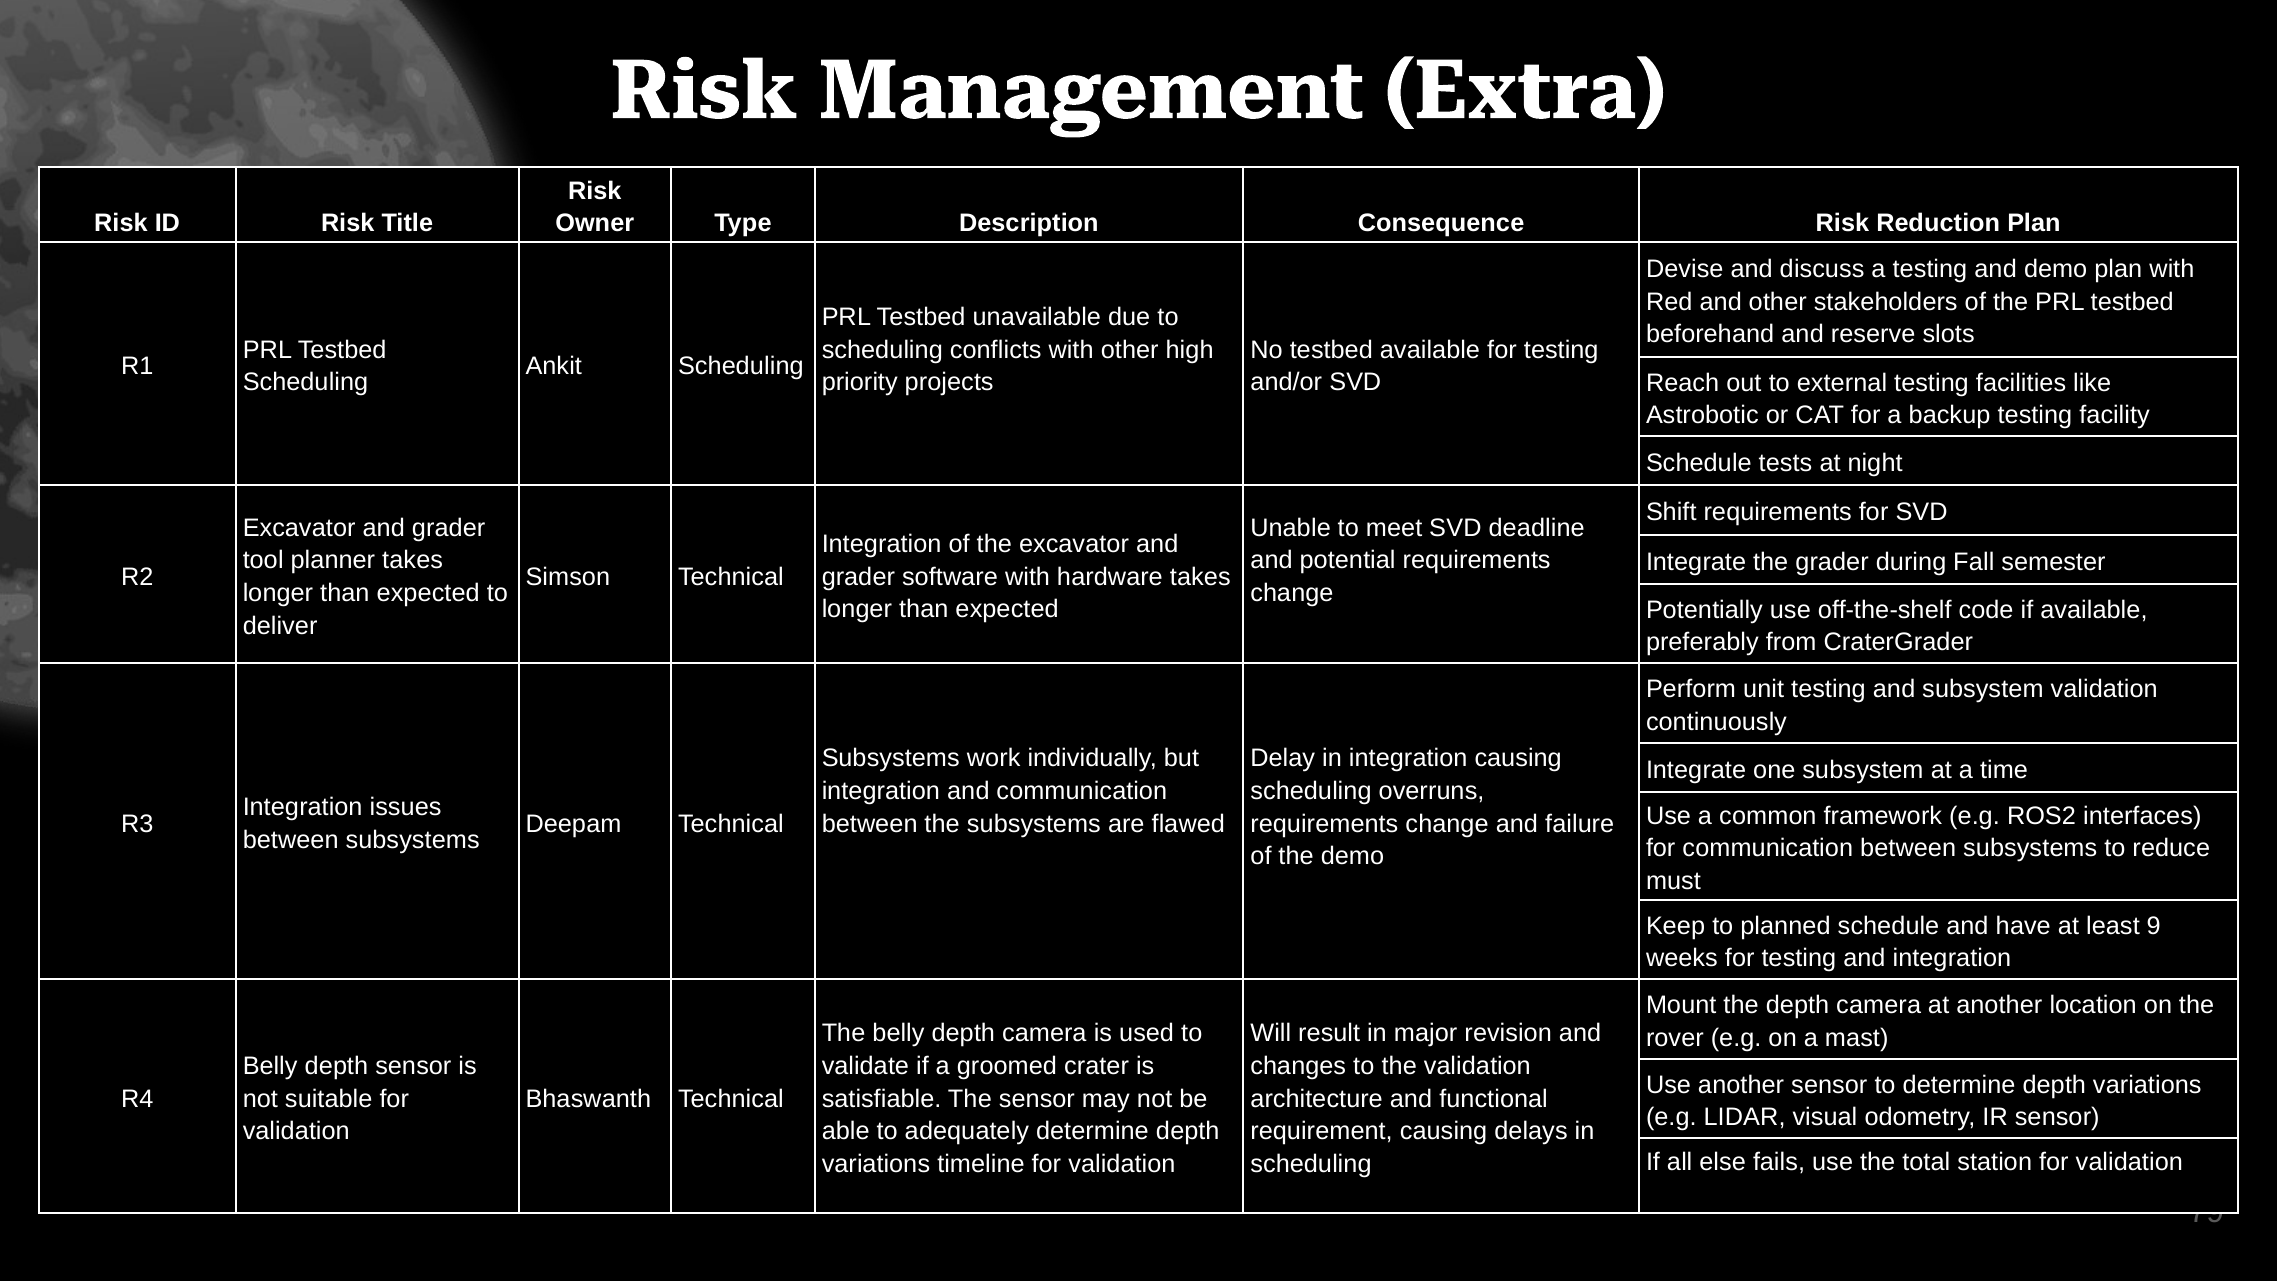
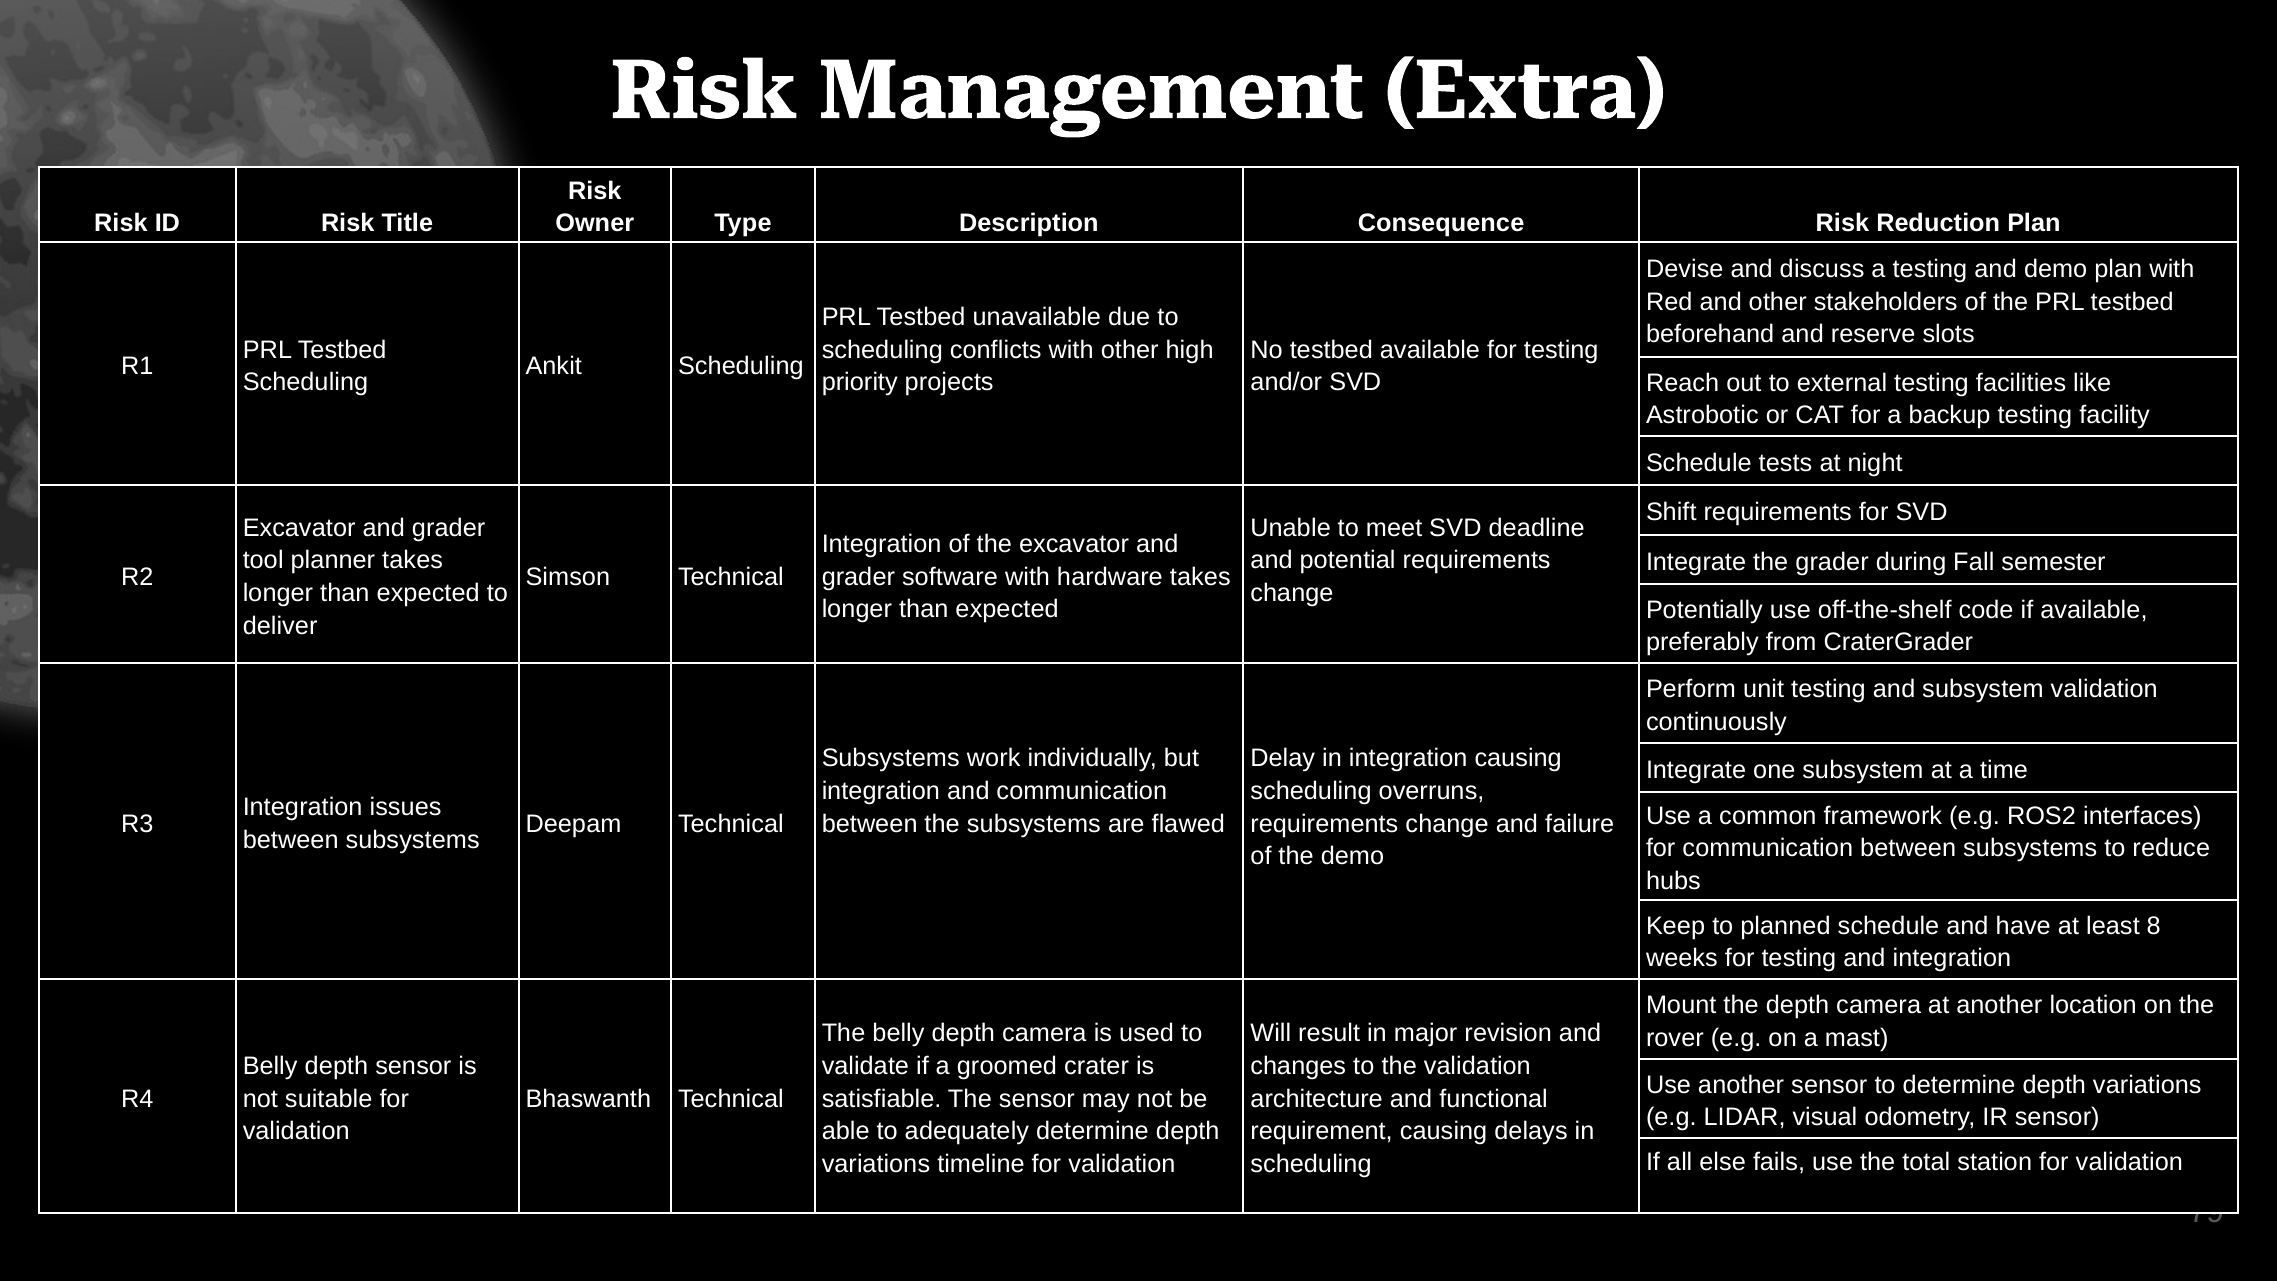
must: must -> hubs (1673, 881)
9: 9 -> 8 (2154, 926)
